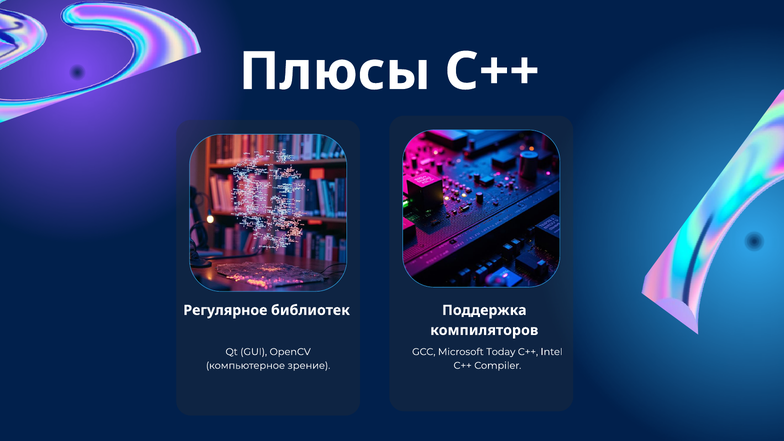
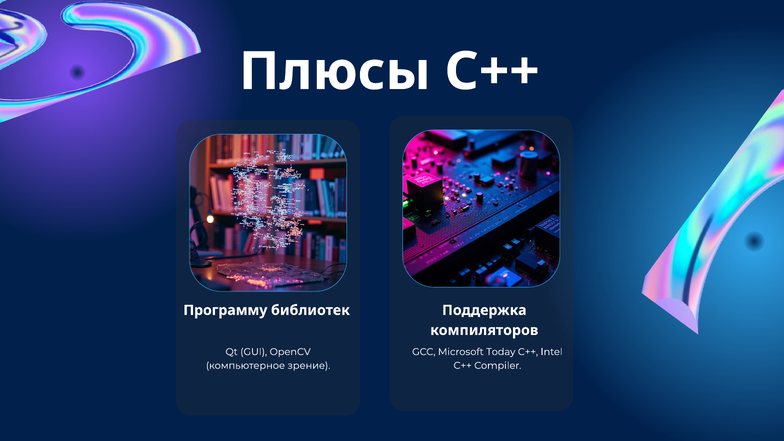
Регулярное: Регулярное -> Программу (225, 310)
